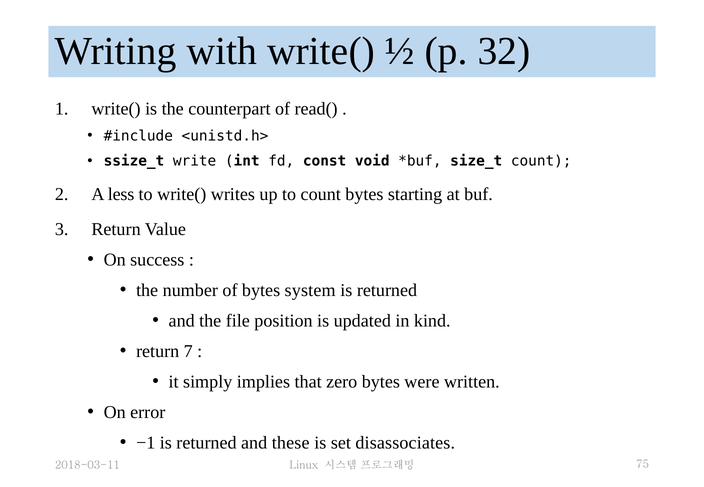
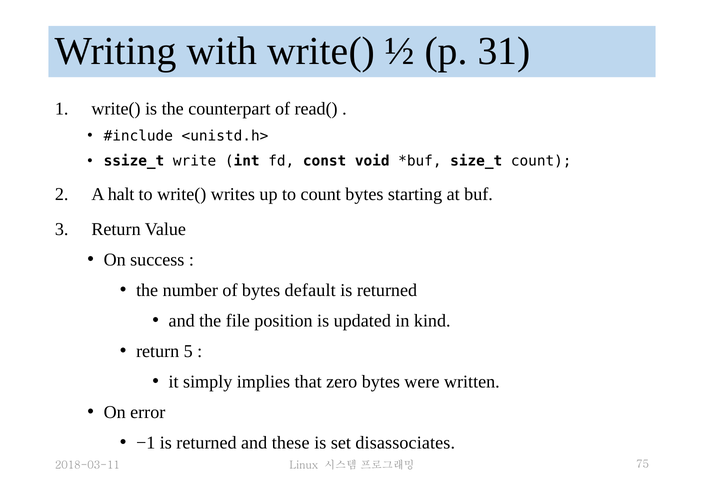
32: 32 -> 31 (504, 51)
less: less -> halt (121, 194)
system: system -> default (310, 290)
7: 7 -> 5 (188, 351)
